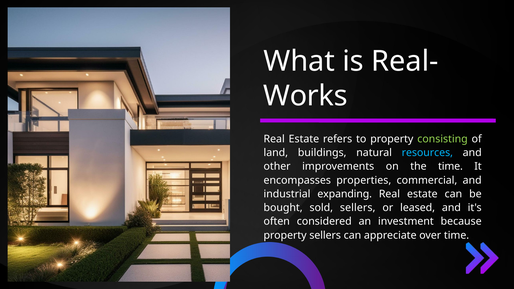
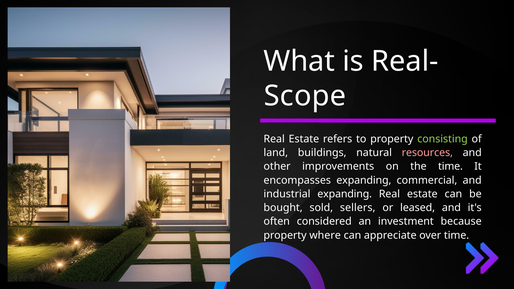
Works: Works -> Scope (305, 96)
resources colour: light blue -> pink (427, 153)
encompasses properties: properties -> expanding (364, 180)
property sellers: sellers -> where (325, 235)
